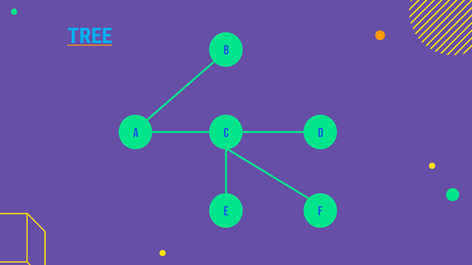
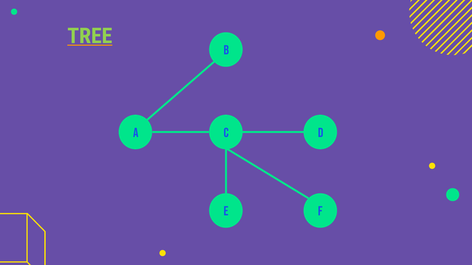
TREE colour: light blue -> light green (90, 36)
